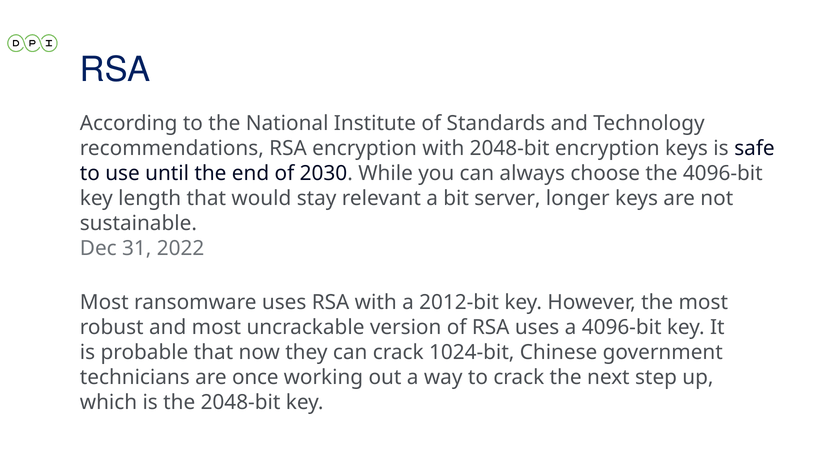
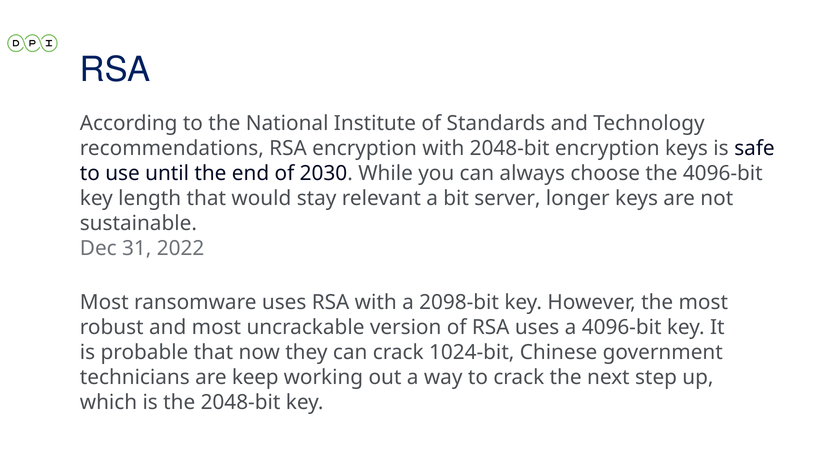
2012-bit: 2012-bit -> 2098-bit (459, 302)
once: once -> keep (255, 377)
